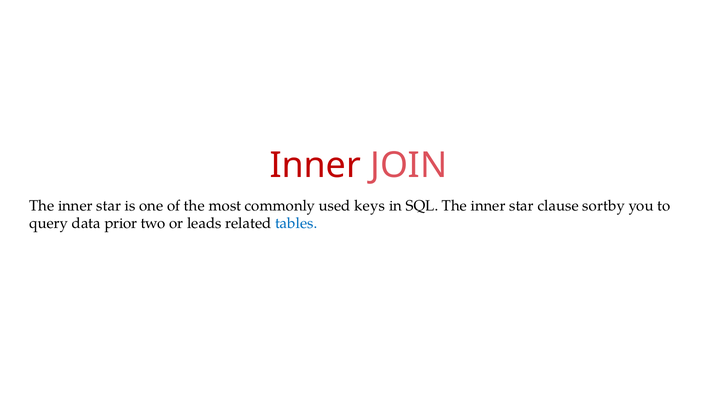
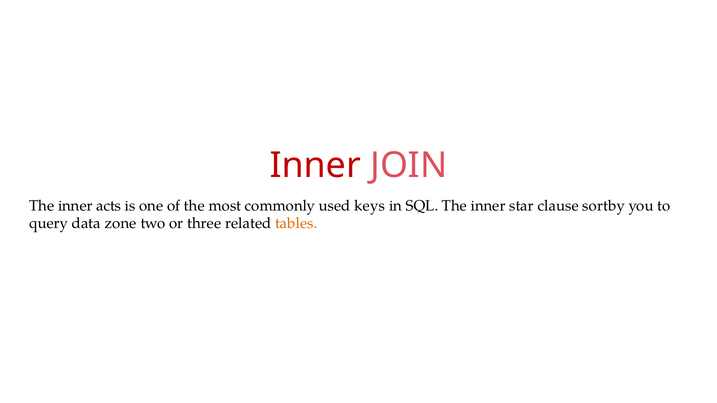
star: star -> acts (109, 206)
prior: prior -> zone (121, 224)
leads: leads -> three (204, 224)
tables colour: blue -> orange (296, 224)
